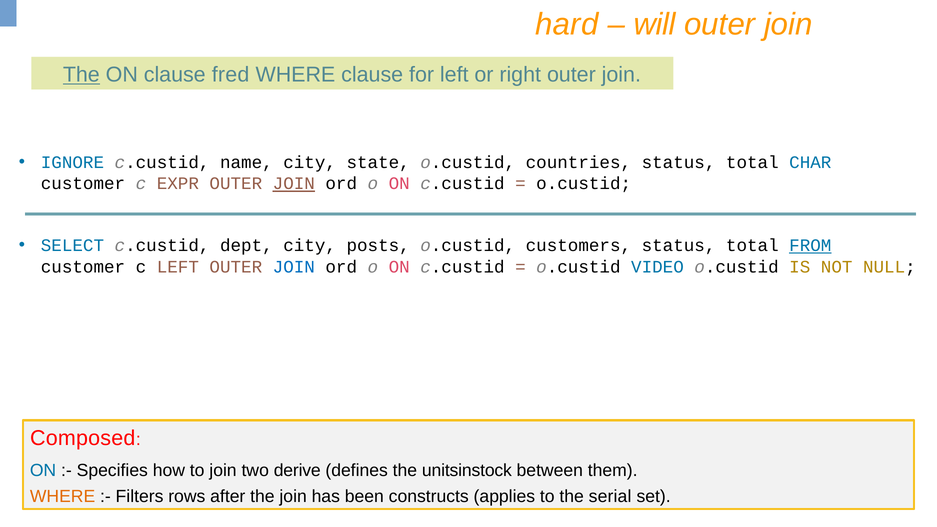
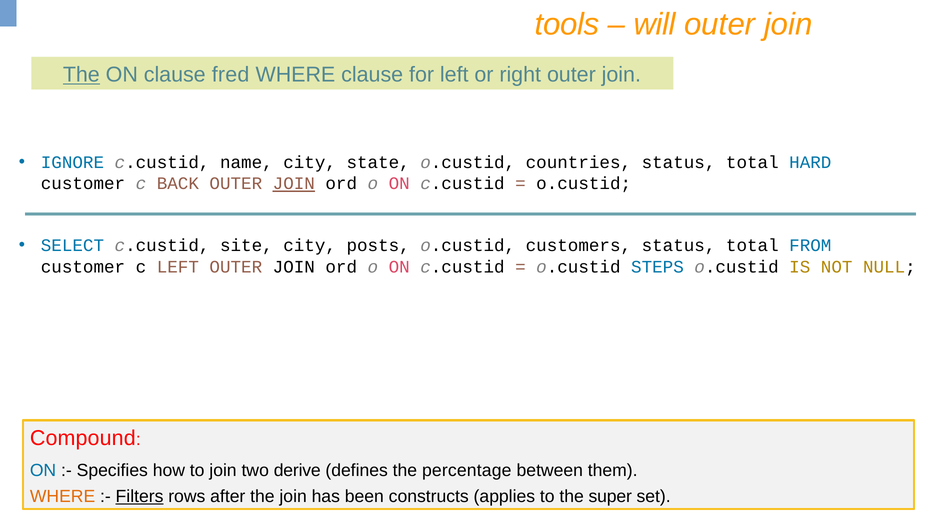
hard: hard -> tools (567, 24)
CHAR: CHAR -> HARD (810, 163)
EXPR: EXPR -> BACK (178, 184)
dept: dept -> site (246, 246)
FROM underline: present -> none (810, 246)
JOIN colour: blue -> black (294, 267)
VIDEO: VIDEO -> STEPS (657, 267)
Composed: Composed -> Compound (83, 438)
unitsinstock: unitsinstock -> percentage (467, 471)
Filters underline: none -> present (140, 496)
serial: serial -> super (610, 496)
